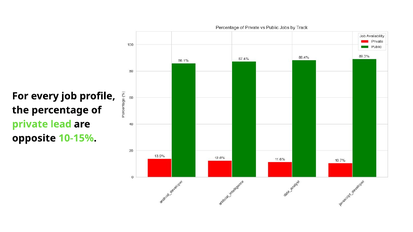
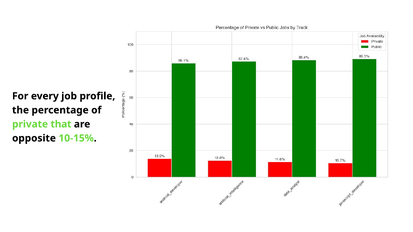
lead: lead -> that (61, 124)
